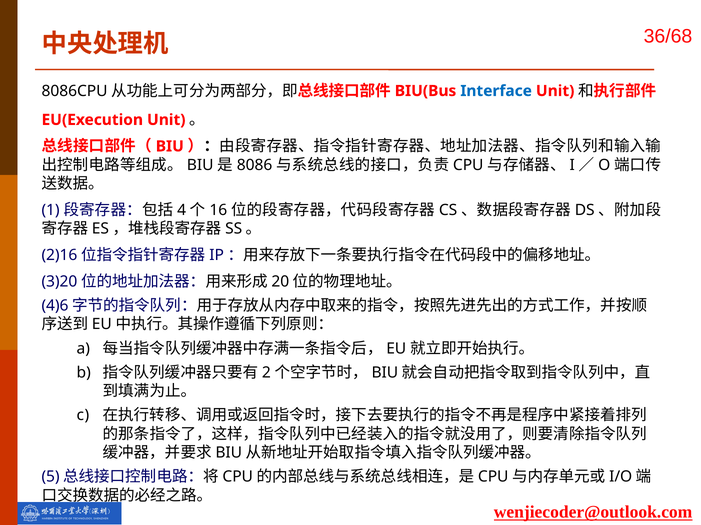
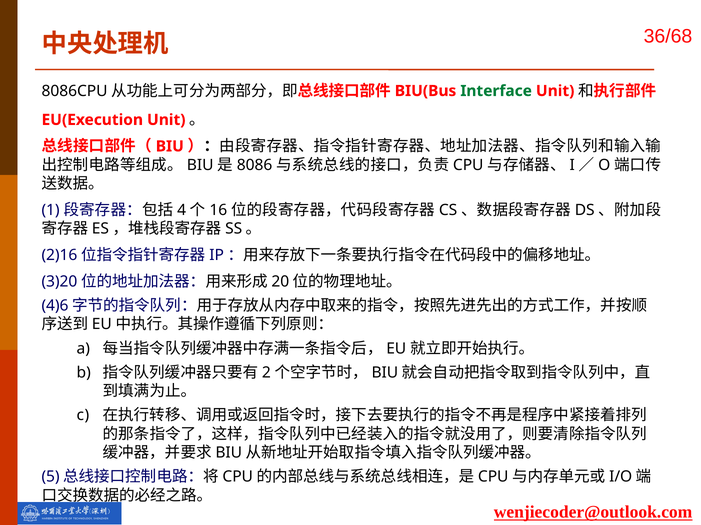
Interface colour: blue -> green (496, 91)
